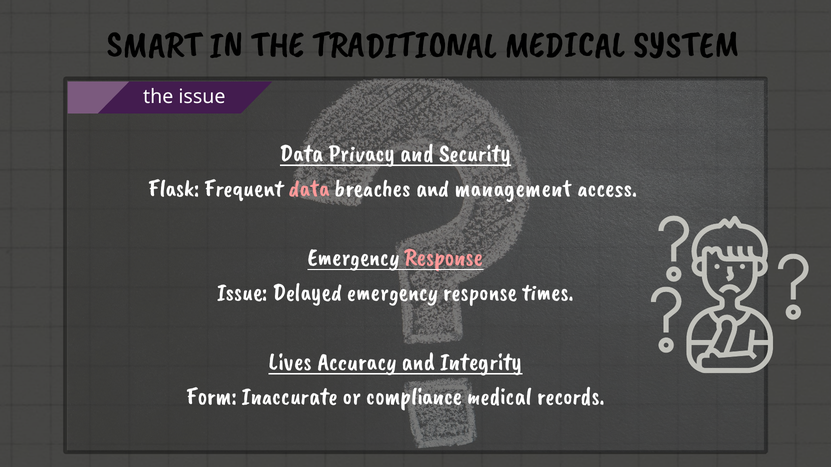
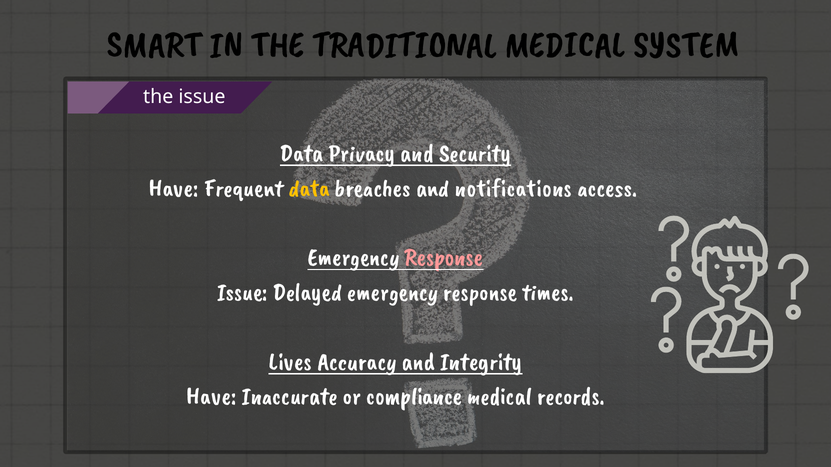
Flask: Flask -> Have (174, 188)
data colour: pink -> yellow (309, 188)
management: management -> notifications (513, 188)
Form: Form -> Have (211, 396)
